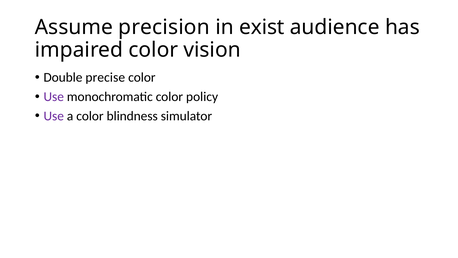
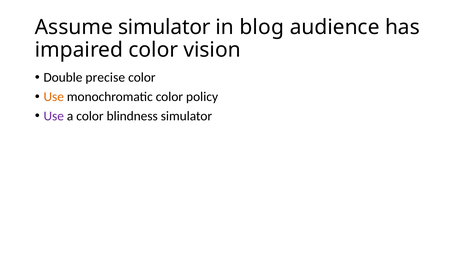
Assume precision: precision -> simulator (164, 27)
exist: exist -> blog (262, 27)
Use colour: purple -> orange (54, 97)
